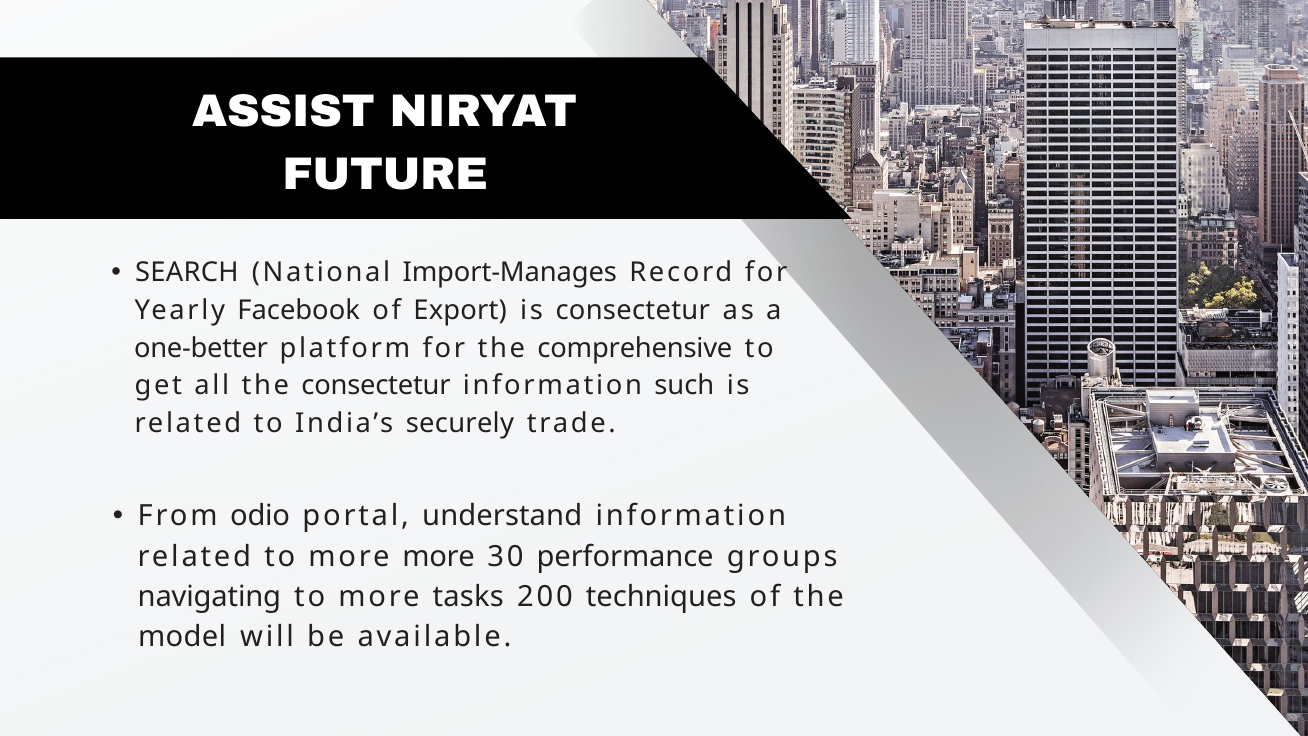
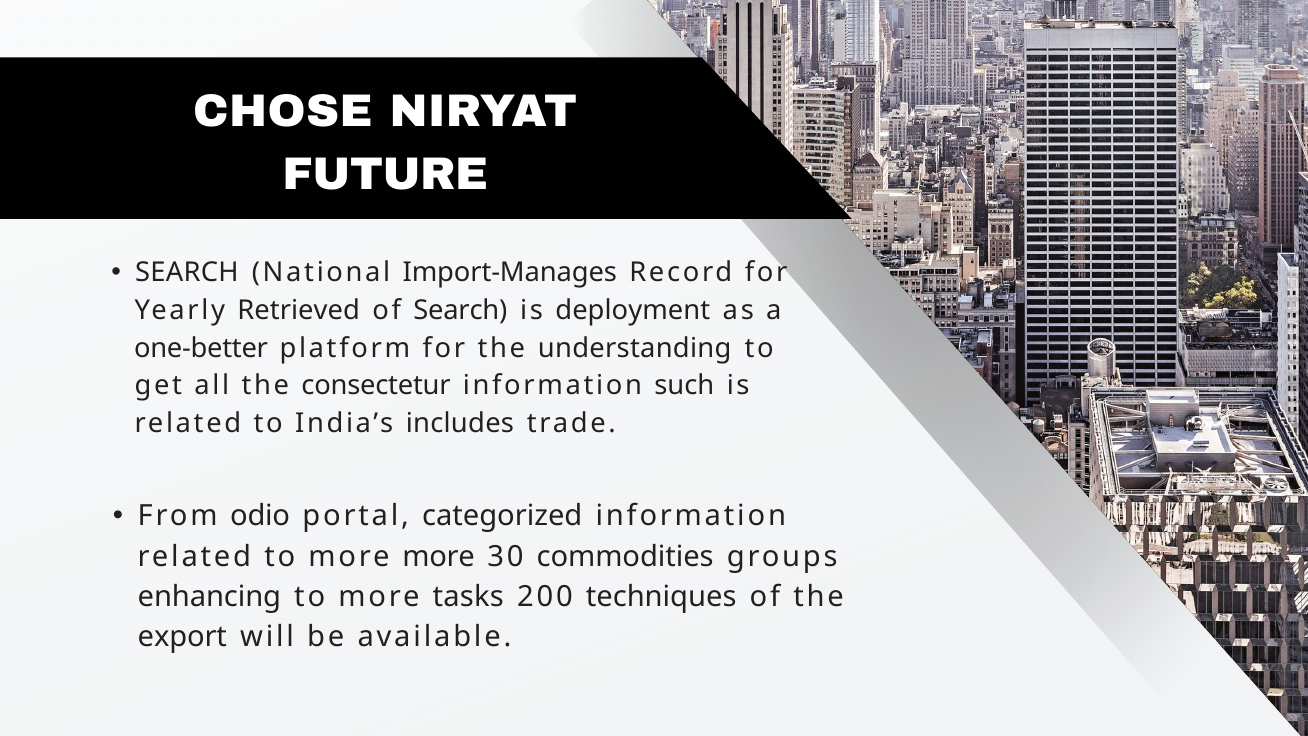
ASSIST: ASSIST -> CHOSE (283, 112)
Facebook: Facebook -> Retrieved (299, 310)
of Export: Export -> Search (460, 310)
is consectetur: consectetur -> deployment (633, 310)
comprehensive: comprehensive -> understanding (635, 348)
securely: securely -> includes (460, 424)
understand: understand -> categorized (502, 516)
performance: performance -> commodities (625, 556)
navigating: navigating -> enhancing (209, 597)
model: model -> export (182, 637)
